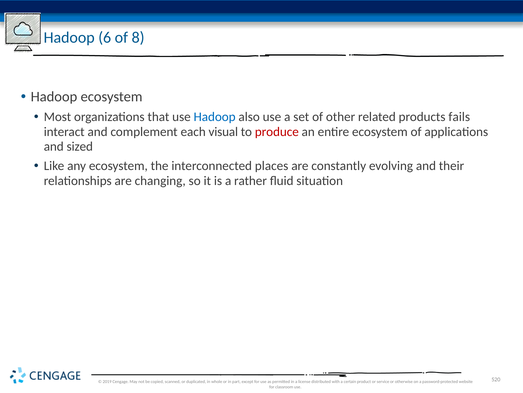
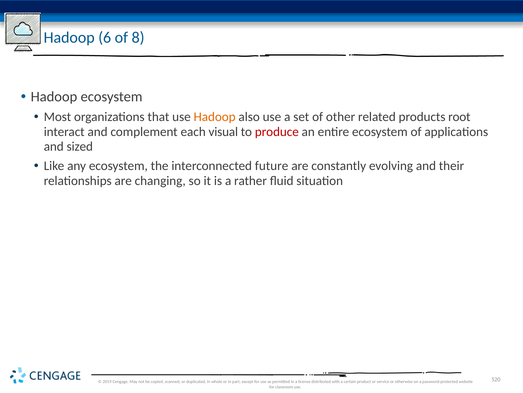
Hadoop colour: blue -> orange (215, 117)
fails: fails -> root (459, 117)
places: places -> future (272, 166)
